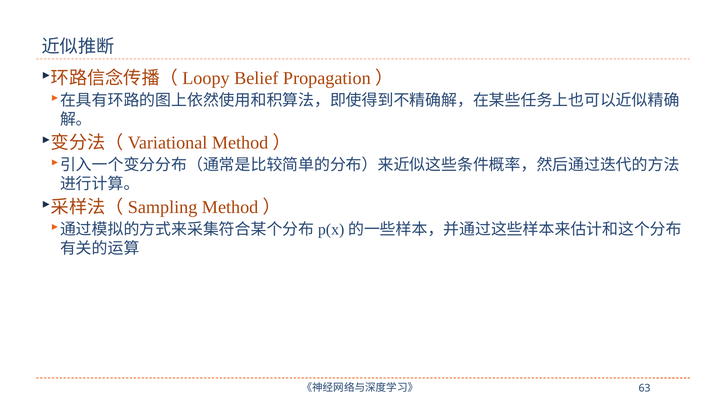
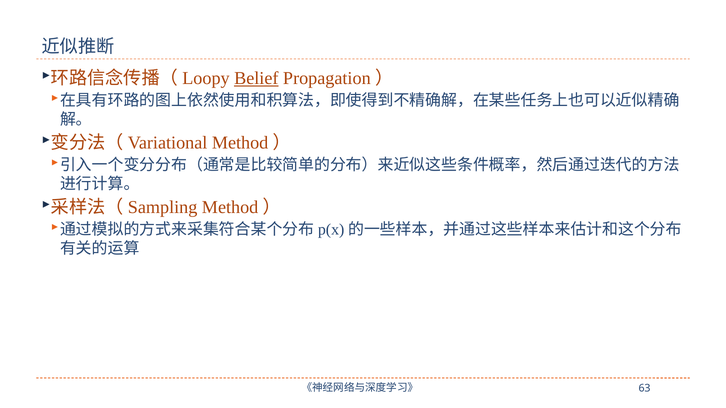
Belief underline: none -> present (256, 78)
